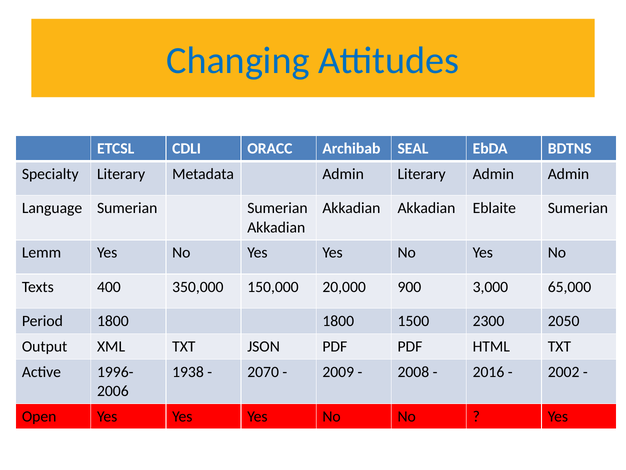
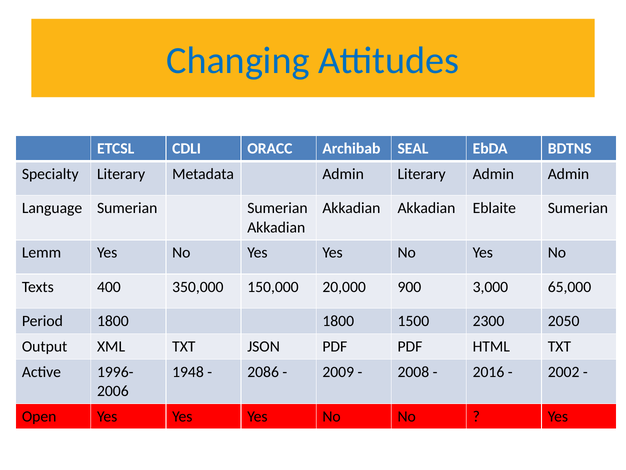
1938: 1938 -> 1948 (188, 372)
2070: 2070 -> 2086 (263, 372)
